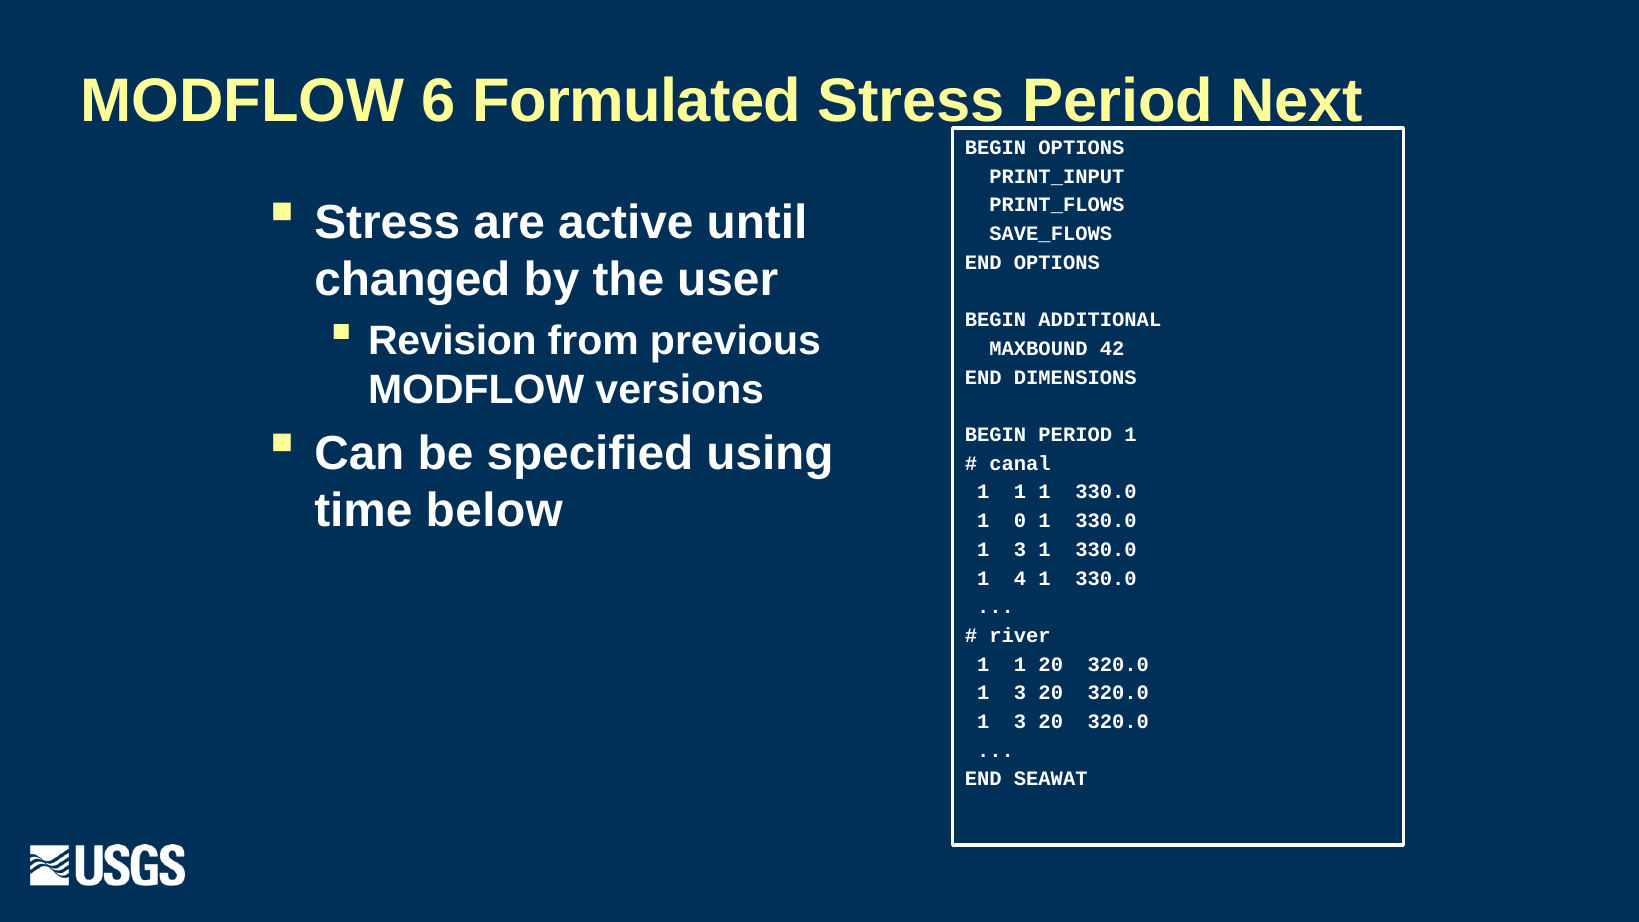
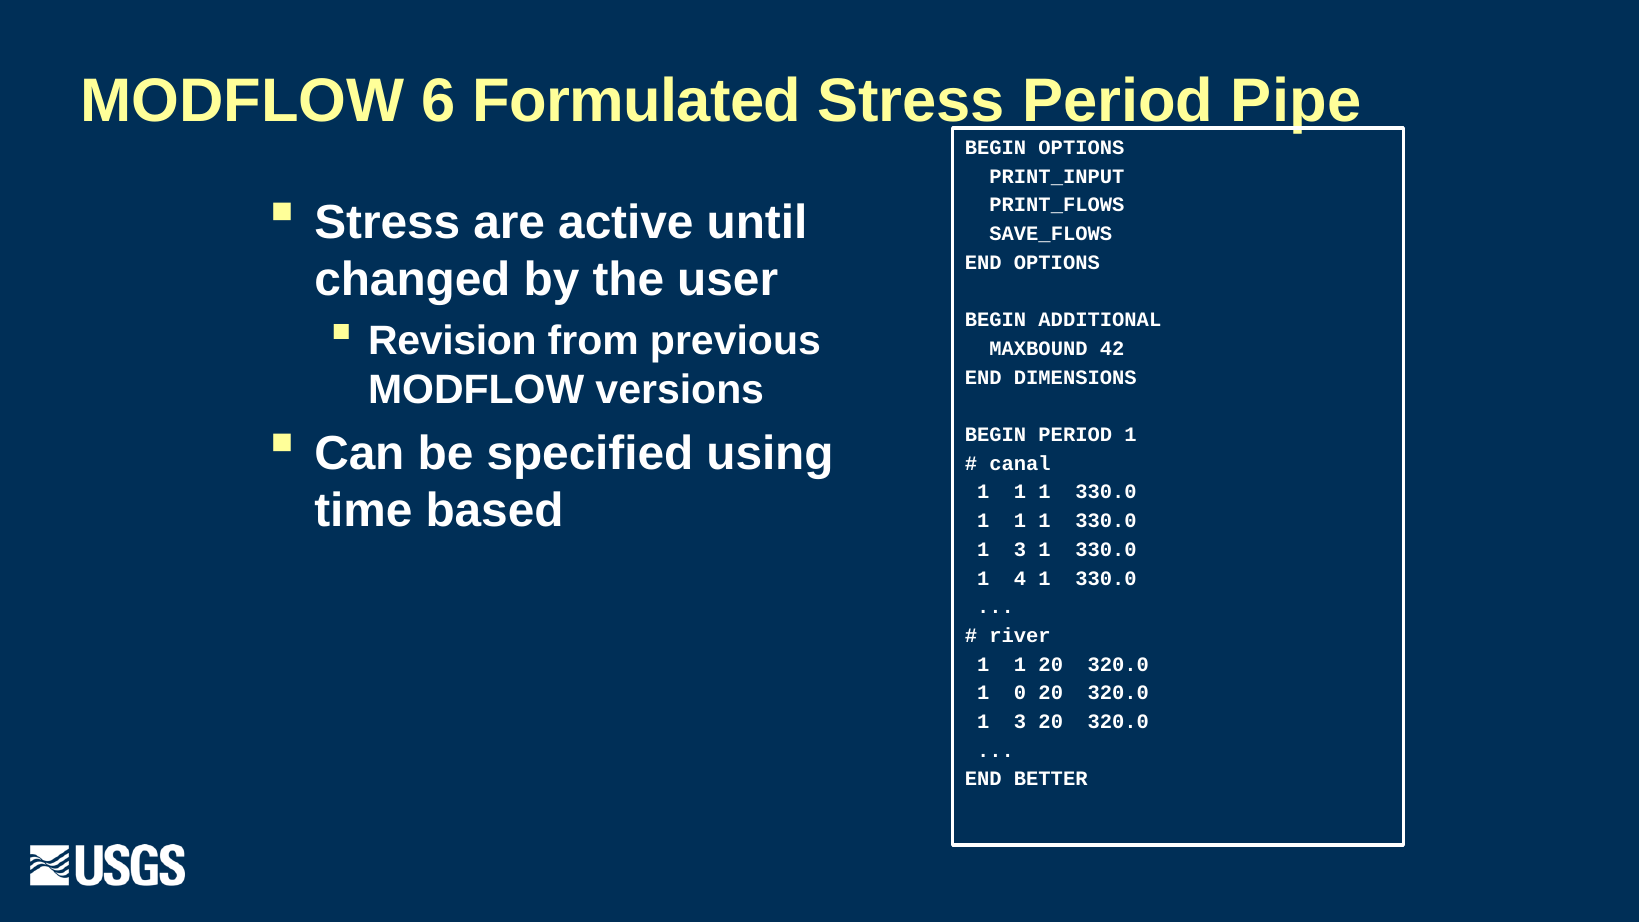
Next: Next -> Pipe (1296, 102)
below: below -> based (495, 511)
0: 0 -> 1 (1020, 521)
3: 3 -> 0 (1020, 693)
SEAWAT: SEAWAT -> BETTER (1051, 779)
